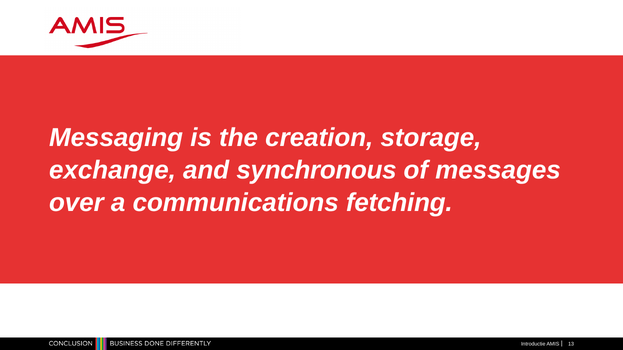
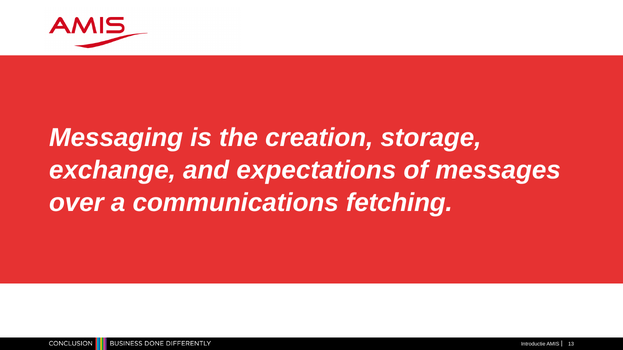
synchronous: synchronous -> expectations (316, 171)
